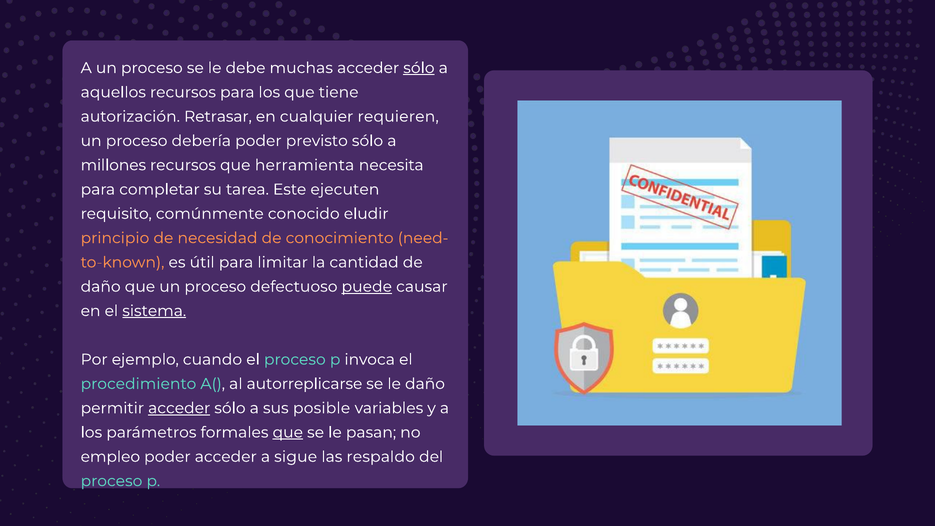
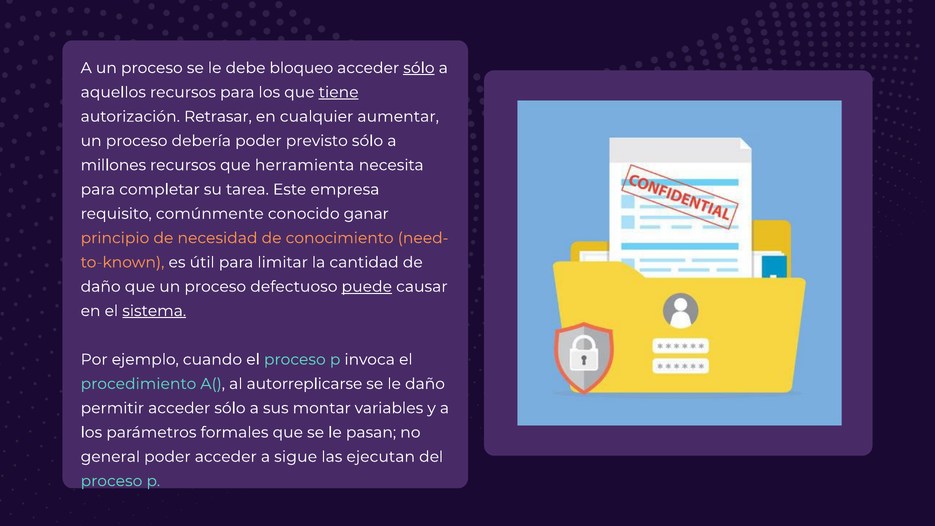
muchas: muchas -> bloqueo (301, 68)
tiene underline: none -> present (339, 92)
requieren: requieren -> aumentar (398, 117)
ejecuten: ejecuten -> empresa (345, 189)
eludir: eludir -> ganar (366, 214)
acceder underline: present -> none (179, 408)
posible: posible -> montar (322, 408)
que underline: present -> none (288, 432)
empleo: empleo -> general (110, 457)
respaldo: respaldo -> ejecutan (381, 457)
